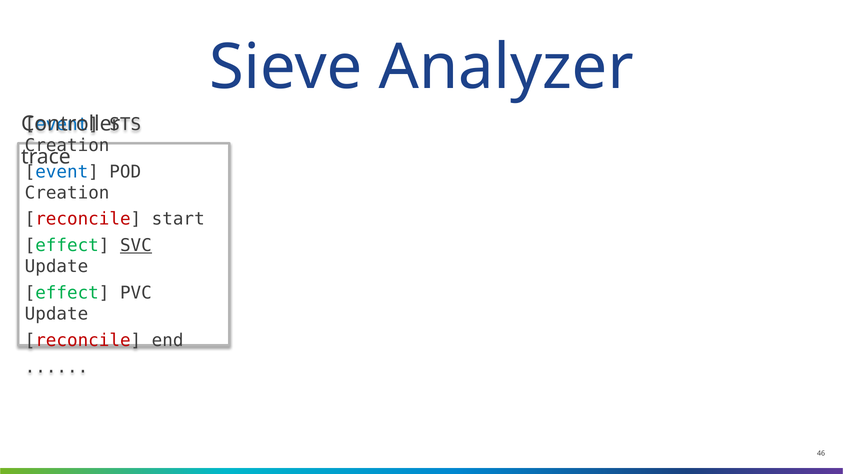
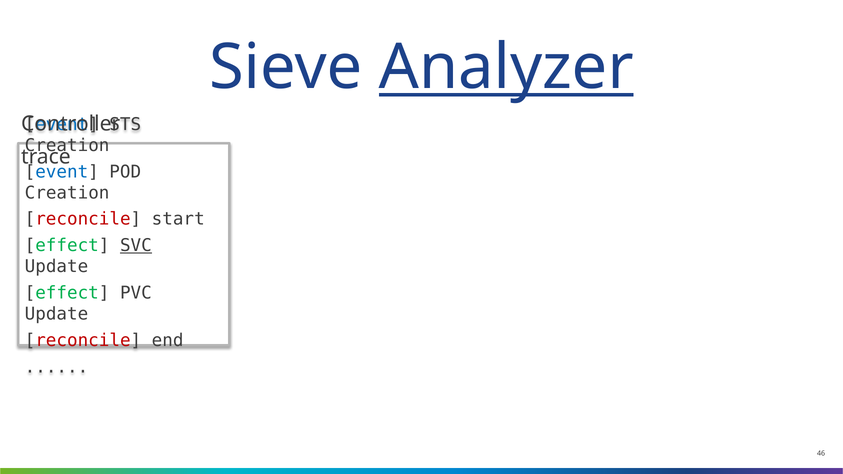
Analyzer underline: none -> present (506, 68)
